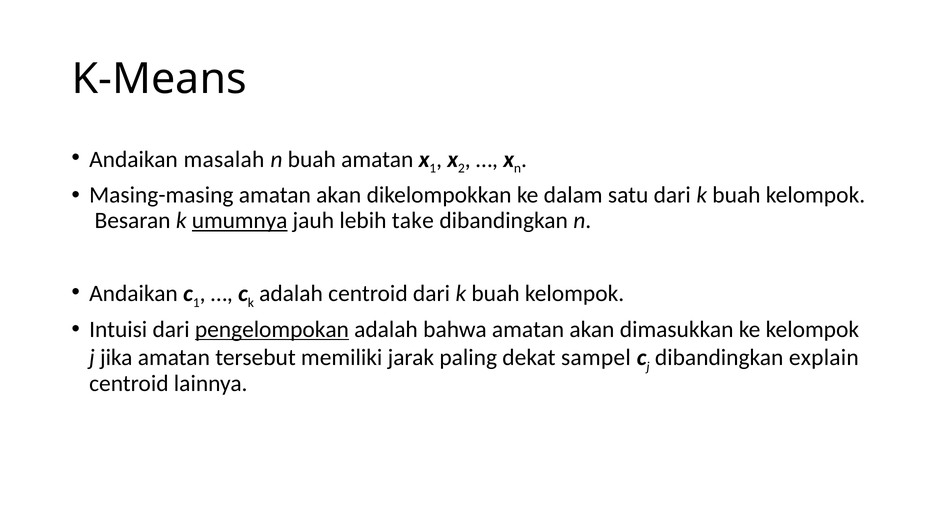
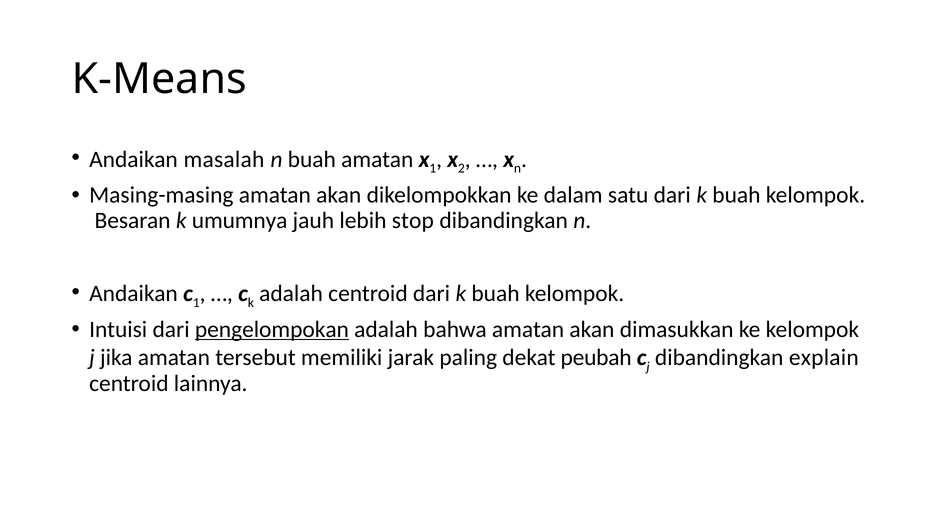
umumnya underline: present -> none (240, 221)
take: take -> stop (413, 221)
sampel: sampel -> peubah (596, 358)
